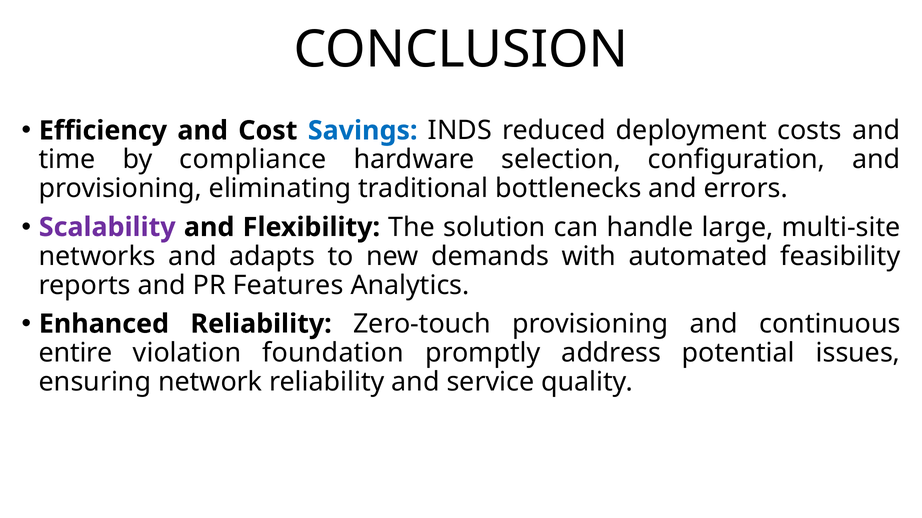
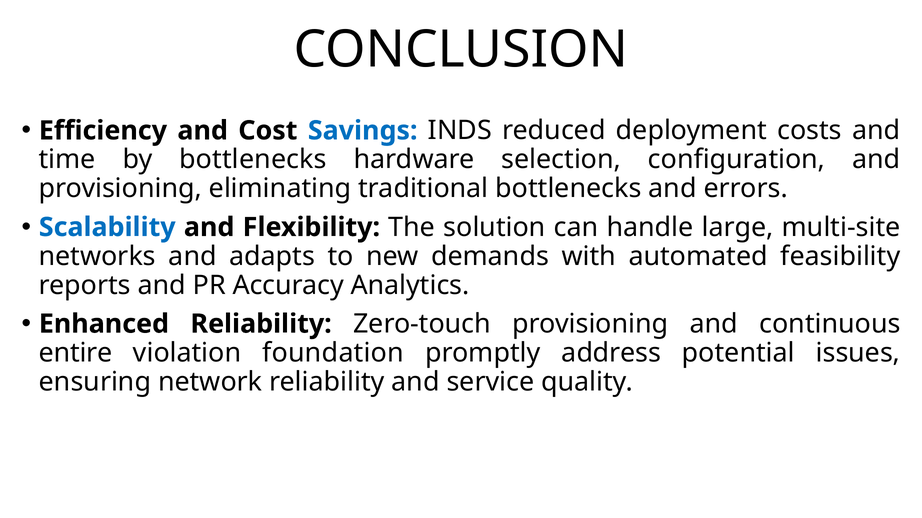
by compliance: compliance -> bottlenecks (253, 160)
Scalability colour: purple -> blue (107, 227)
Features: Features -> Accuracy (288, 286)
